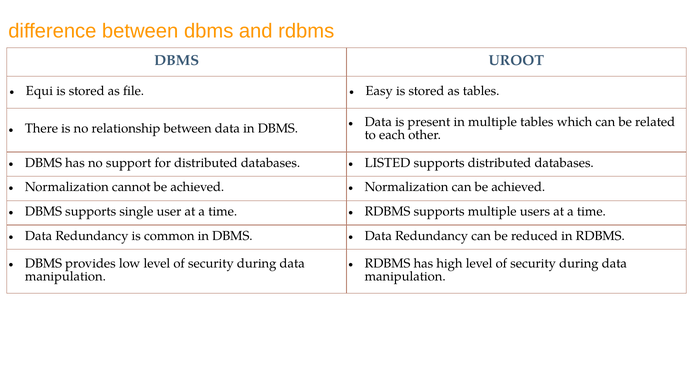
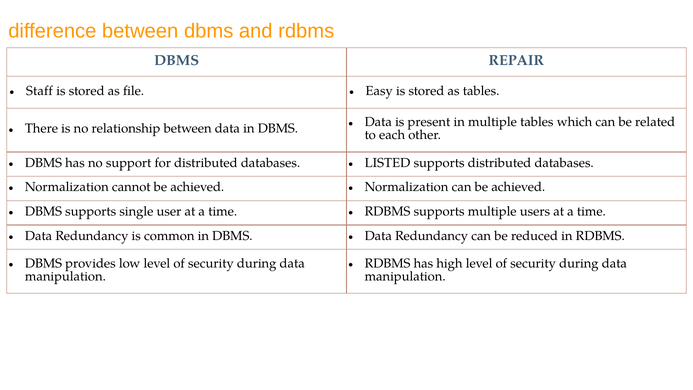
UROOT: UROOT -> REPAIR (516, 61)
Equi: Equi -> Staff (39, 91)
